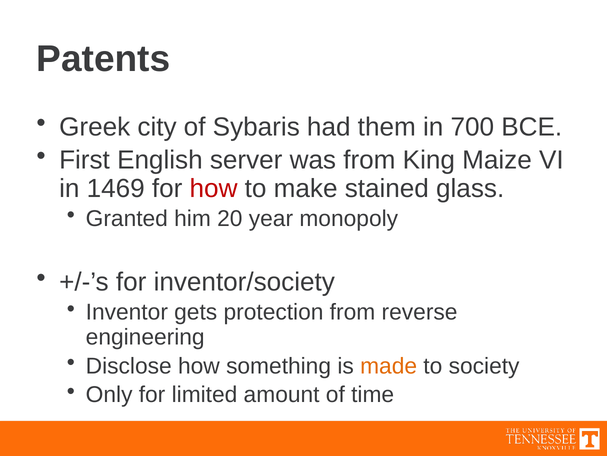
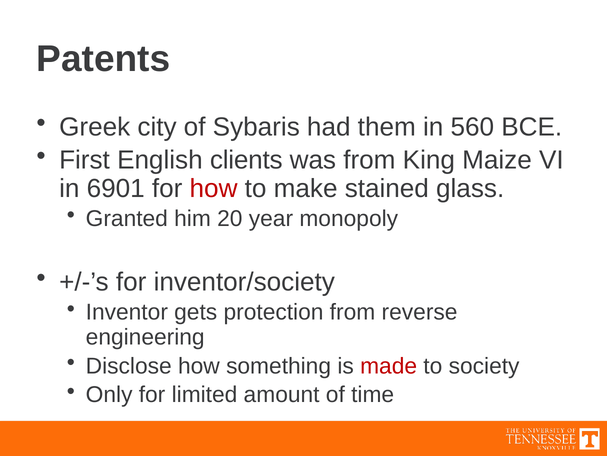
700: 700 -> 560 (472, 127)
server: server -> clients (246, 160)
1469: 1469 -> 6901 (116, 188)
made colour: orange -> red (389, 365)
